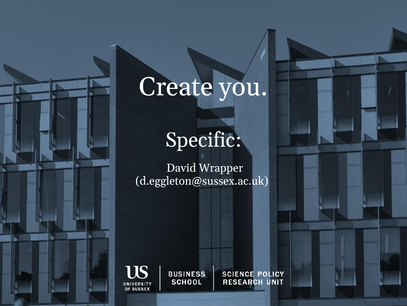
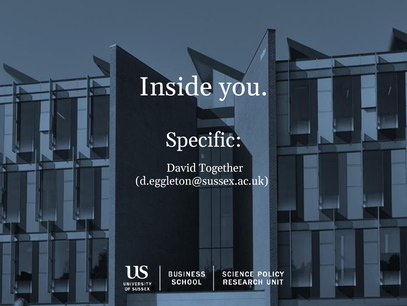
Create: Create -> Inside (176, 87)
Wrapper: Wrapper -> Together (221, 168)
